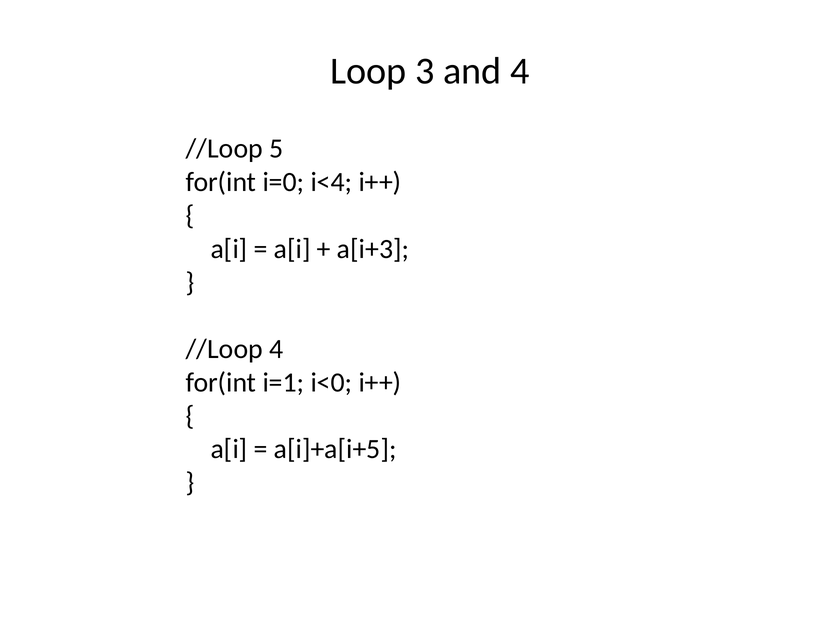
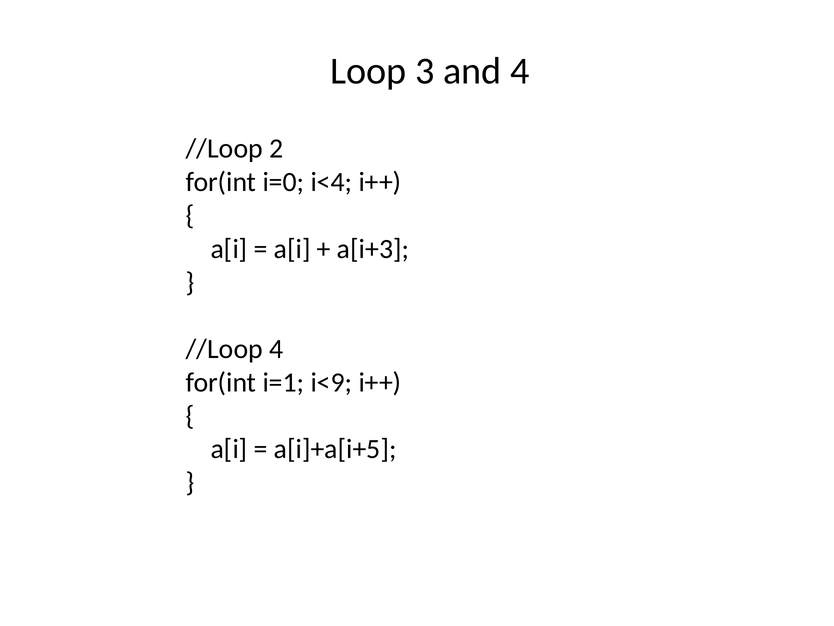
5: 5 -> 2 (276, 149)
i<0: i<0 -> i<9 (331, 382)
